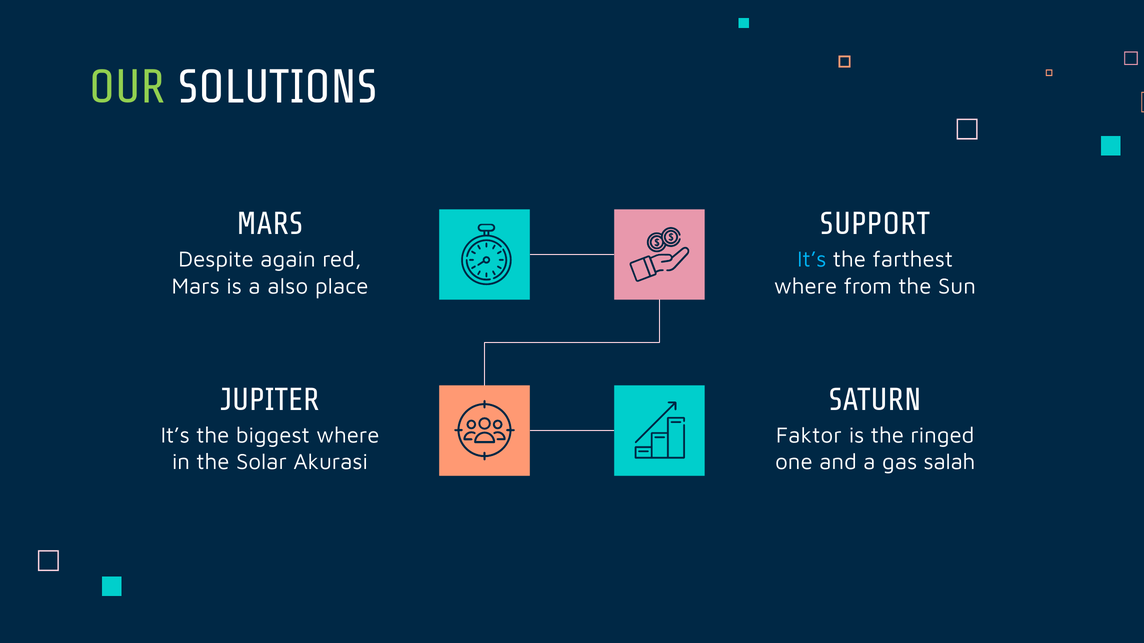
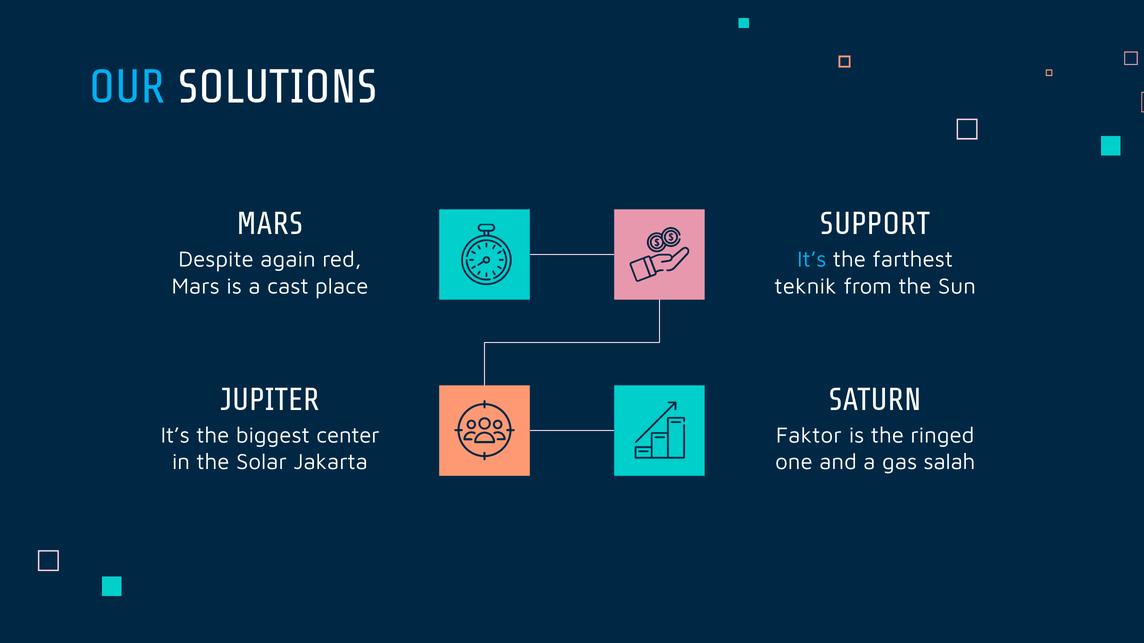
OUR colour: light green -> light blue (127, 87)
also: also -> cast (288, 286)
where: where -> teknik (806, 286)
biggest where: where -> center (348, 436)
Akurasi: Akurasi -> Jakarta (331, 462)
